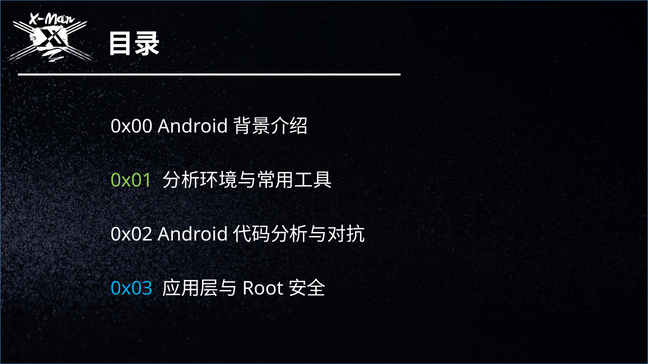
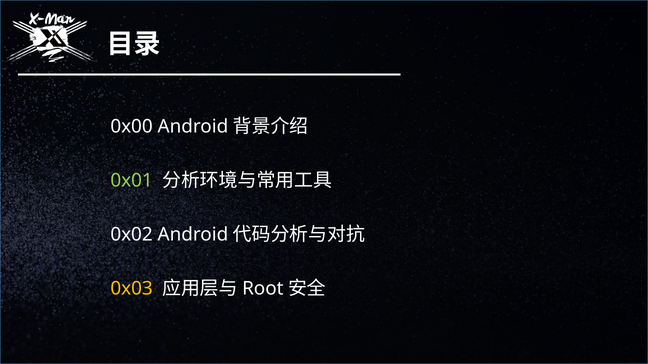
0x03 colour: light blue -> yellow (132, 289)
